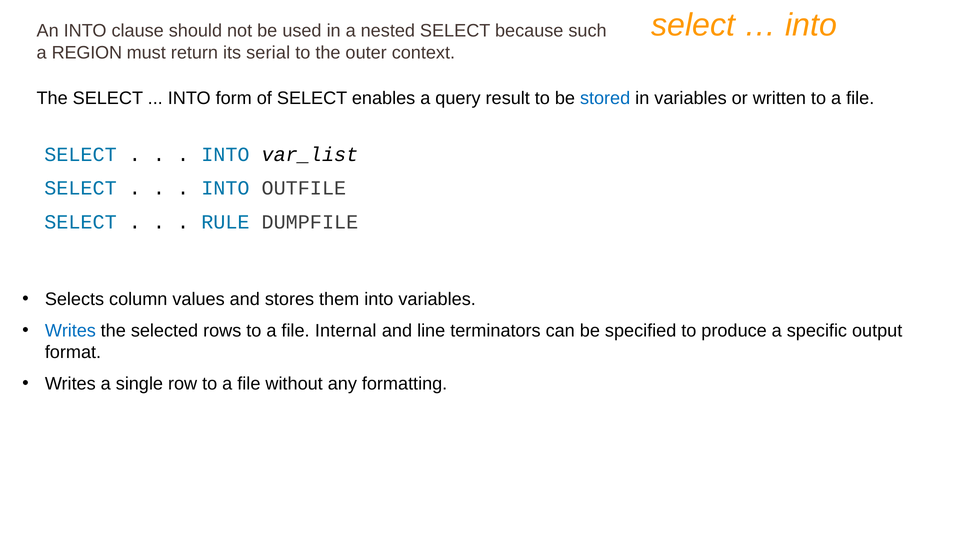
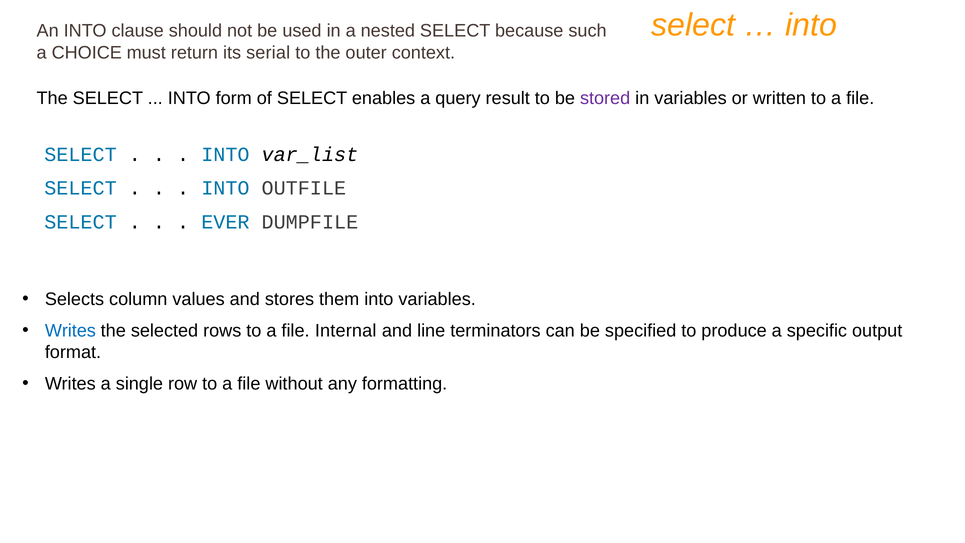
REGION: REGION -> CHOICE (87, 53)
stored colour: blue -> purple (605, 98)
RULE: RULE -> EVER (225, 222)
